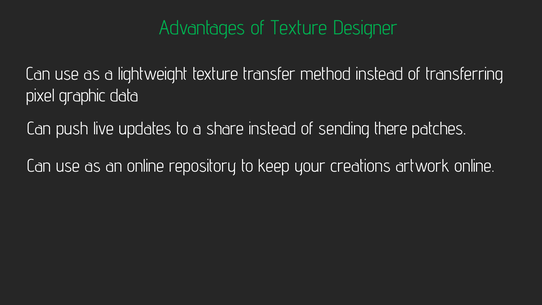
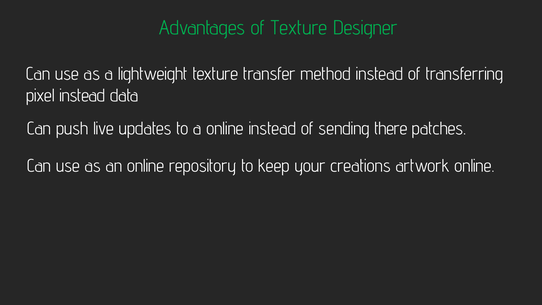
pixel graphic: graphic -> instead (82, 95)
a share: share -> online (225, 128)
